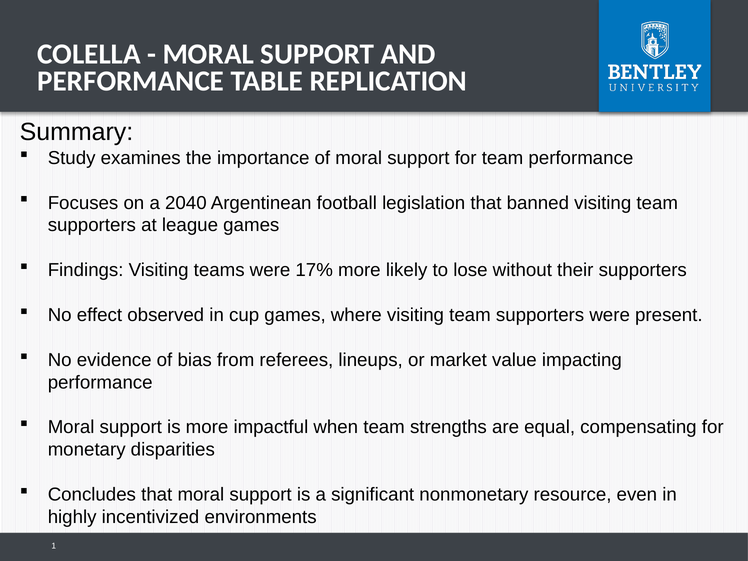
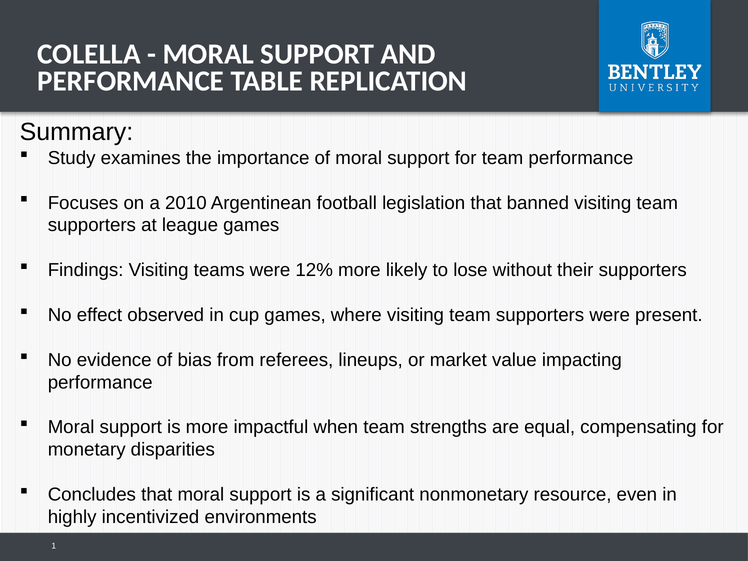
2040: 2040 -> 2010 (186, 203)
17%: 17% -> 12% (314, 270)
